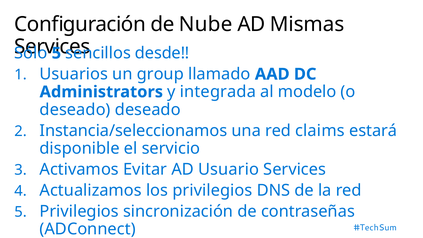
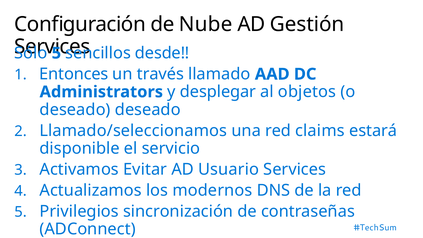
Mismas: Mismas -> Gestión (307, 24)
Usuarios: Usuarios -> Entonces (74, 74)
group: group -> través (160, 74)
integrada: integrada -> desplegar (218, 92)
modelo: modelo -> objetos (307, 92)
Instancia/seleccionamos: Instancia/seleccionamos -> Llamado/seleccionamos (133, 131)
los privilegios: privilegios -> modernos (212, 190)
